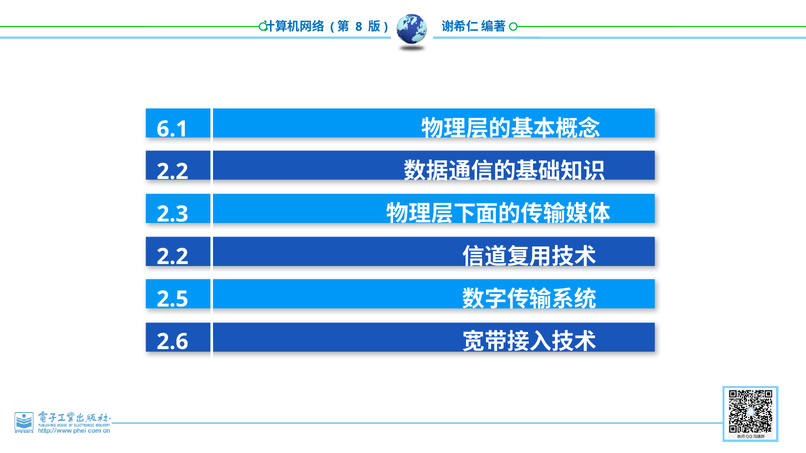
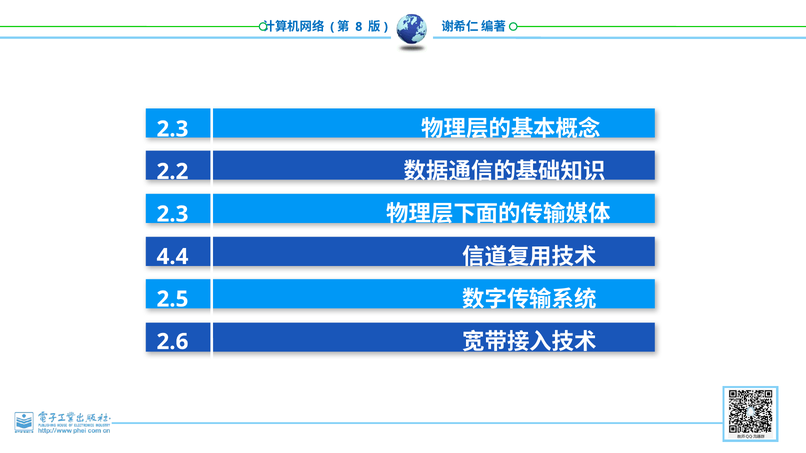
6.1: 6.1 -> 2.3 (172, 129)
2.2: 2.2 -> 4.4 (172, 257)
